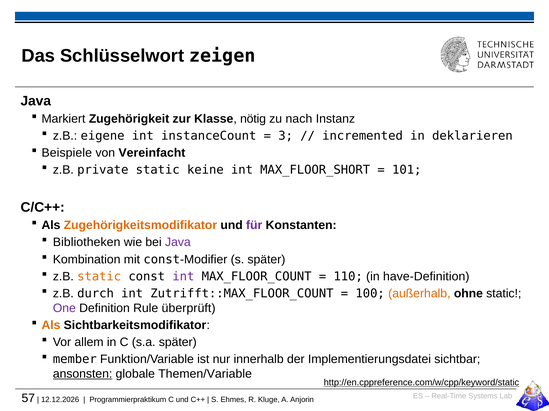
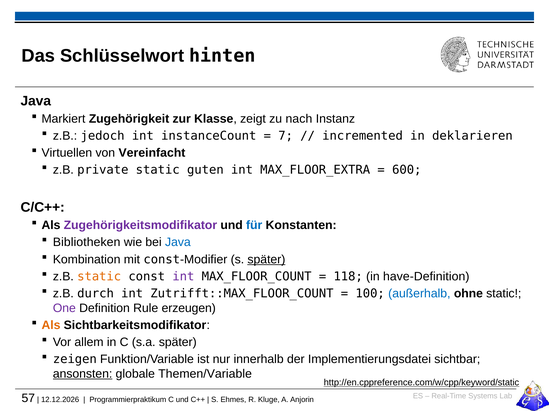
zeigen: zeigen -> hinten (222, 56)
nötig: nötig -> zeigt (253, 119)
eigene: eigene -> jedoch (103, 136)
3: 3 -> 7 (286, 136)
Beispiele: Beispiele -> Virtuellen (67, 153)
keine: keine -> guten (205, 170)
MAX_FLOOR_SHORT: MAX_FLOOR_SHORT -> MAX_FLOOR_EXTRA (315, 170)
101: 101 -> 600 (407, 170)
Zugehörigkeitsmodifikator colour: orange -> purple (140, 226)
für colour: purple -> blue (254, 226)
Java colour: purple -> blue (178, 243)
später underline: none -> present (266, 260)
110: 110 -> 118 (348, 277)
außerhalb colour: orange -> blue (419, 294)
überprüft: überprüft -> erzeugen (189, 309)
member: member -> zeigen (75, 360)
